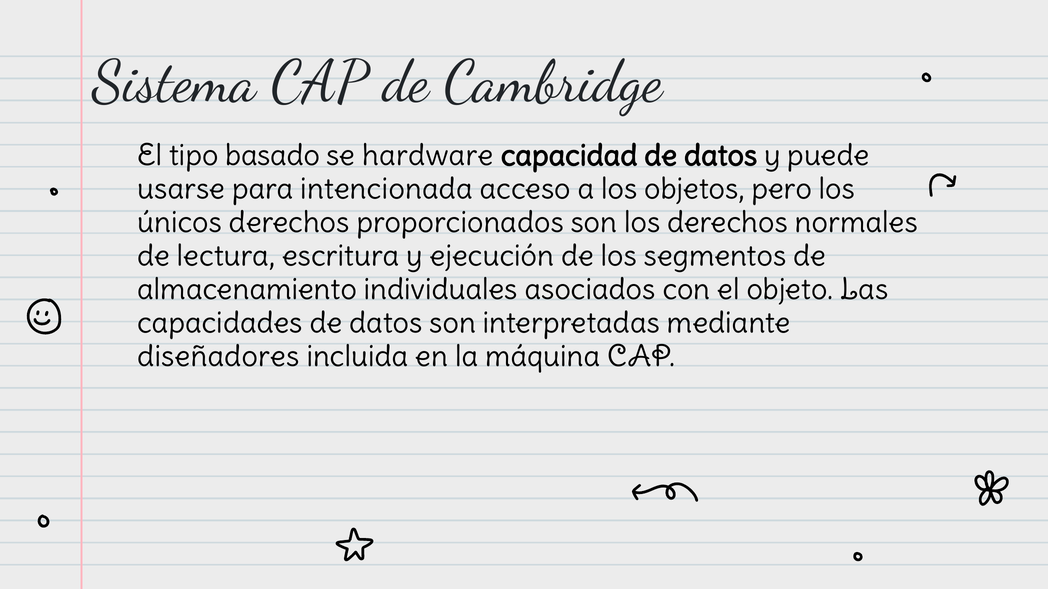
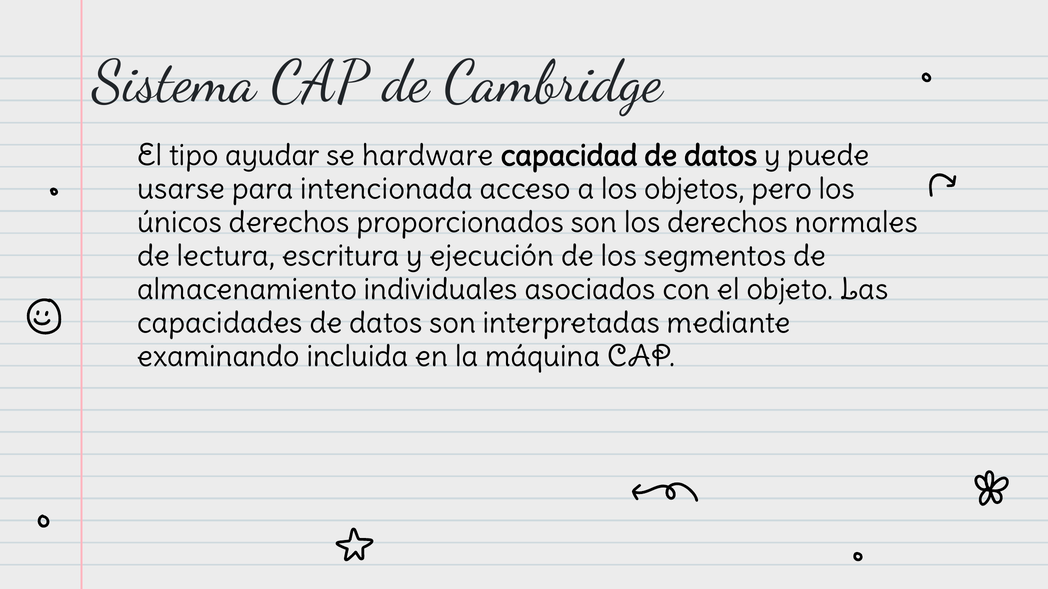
basado: basado -> ayudar (273, 156)
diseñadores: diseñadores -> examinando (218, 357)
